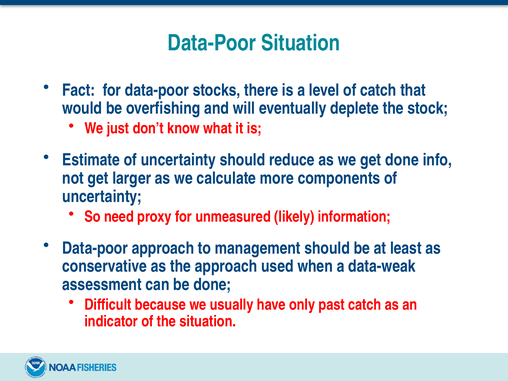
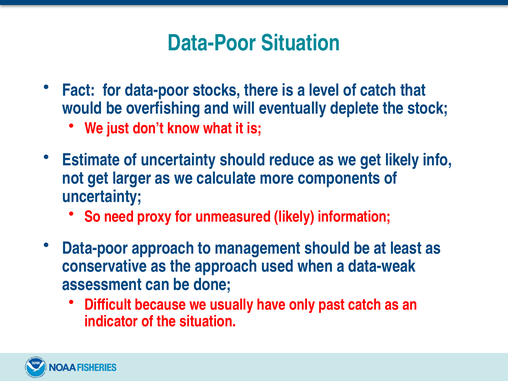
get done: done -> likely (402, 160)
